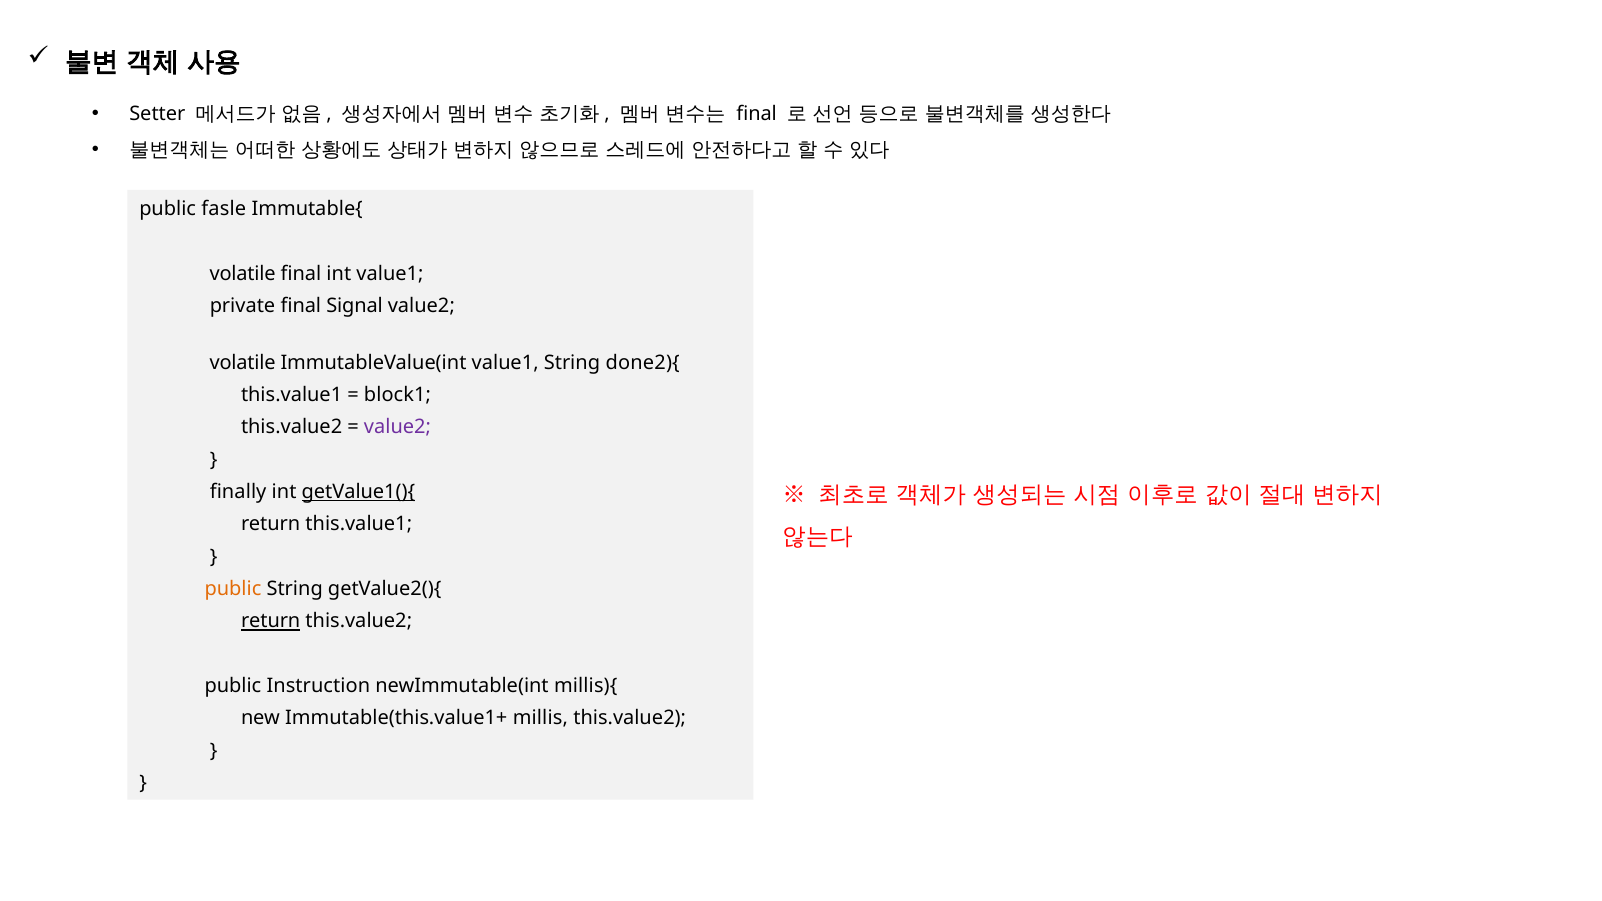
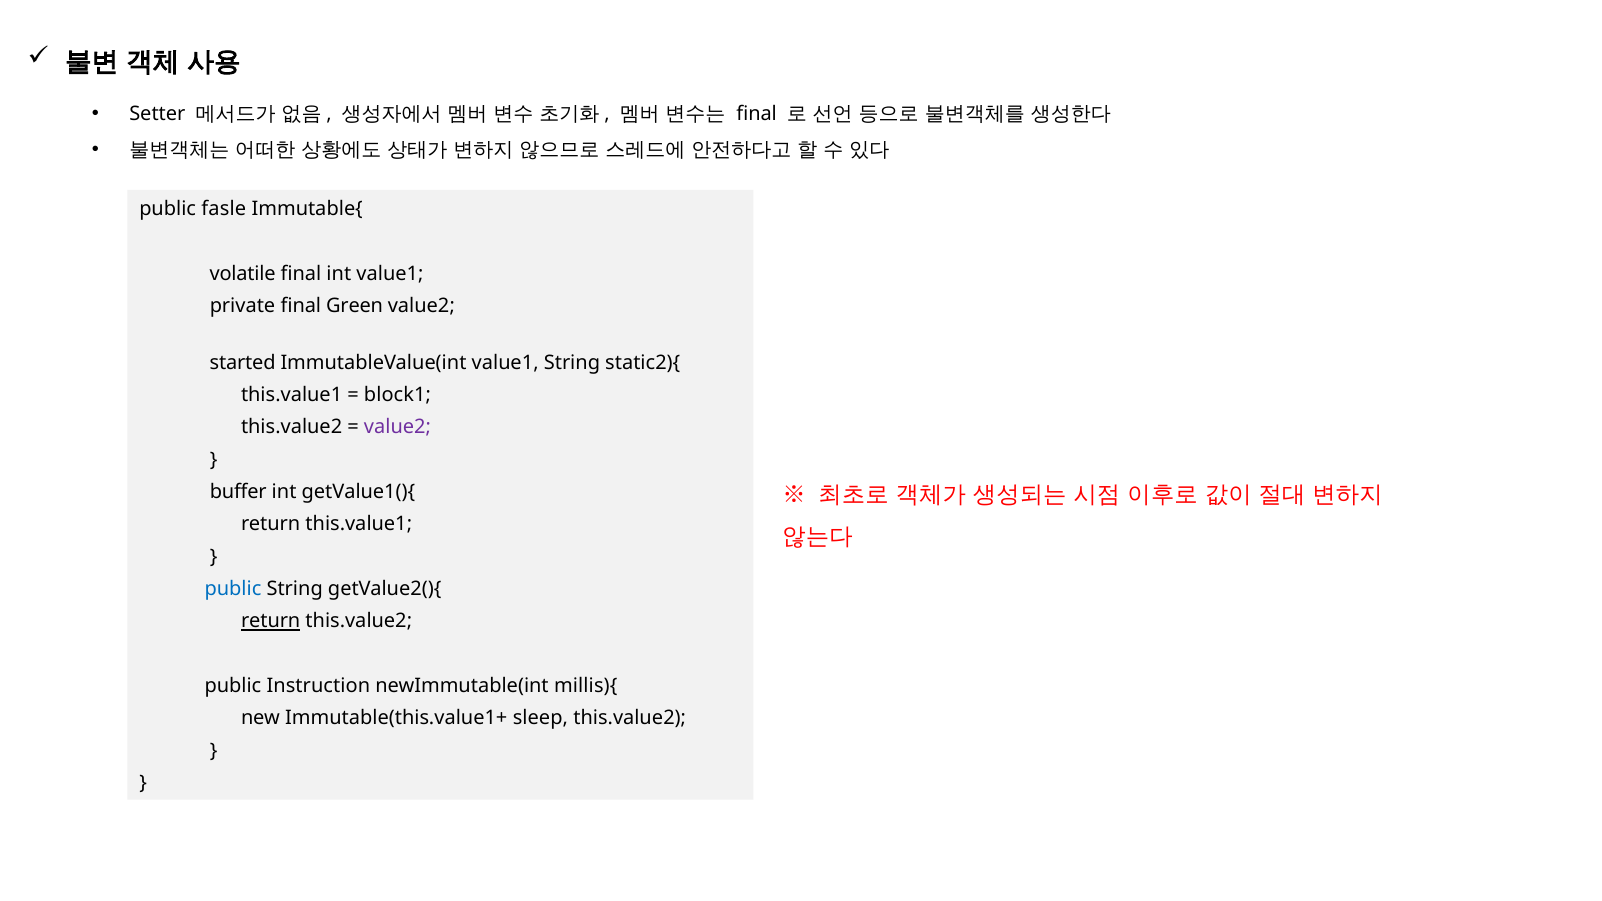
Signal: Signal -> Green (355, 306)
volatile: volatile -> started (243, 363)
done2){: done2){ -> static2){ (643, 363)
finally: finally -> buffer (238, 492)
getValue1(){ underline: present -> none (358, 492)
public colour: orange -> blue (233, 589)
millis: millis -> sleep (540, 718)
